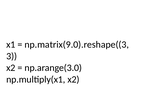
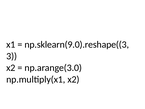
np.matrix(9.0).reshape((3: np.matrix(9.0).reshape((3 -> np.sklearn(9.0).reshape((3 (77, 44)
